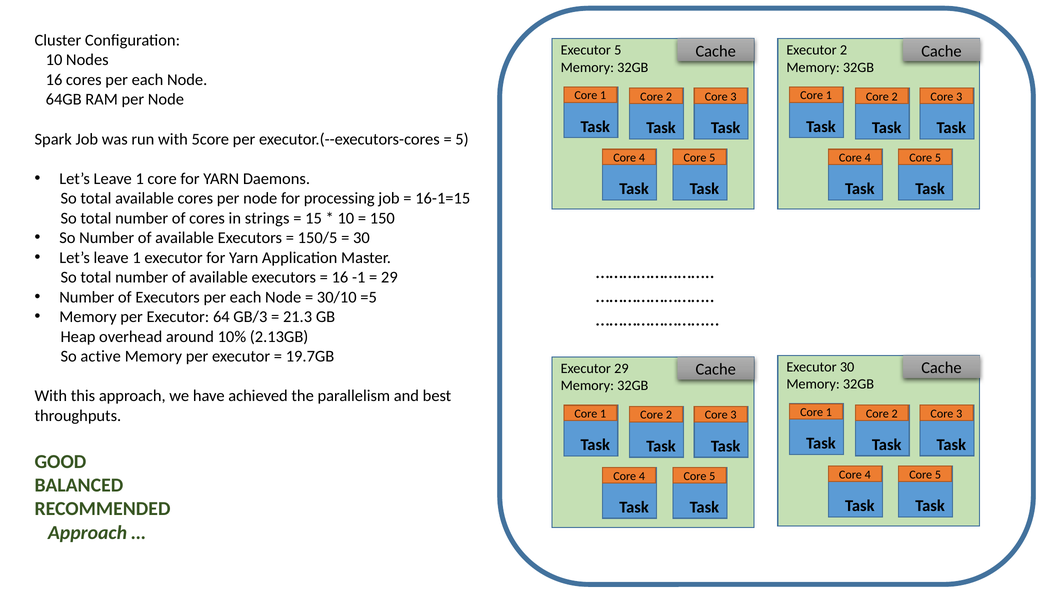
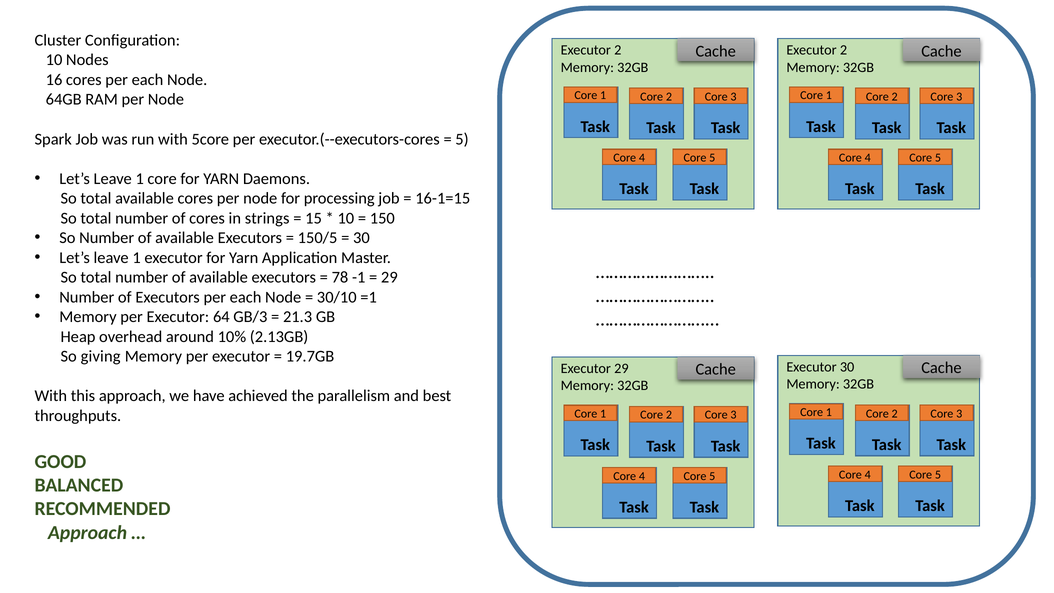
5: 5 -> 2 (618, 50)
16: 16 -> 78 (340, 277)
=5: =5 -> =1 (369, 297)
active: active -> giving (101, 356)
